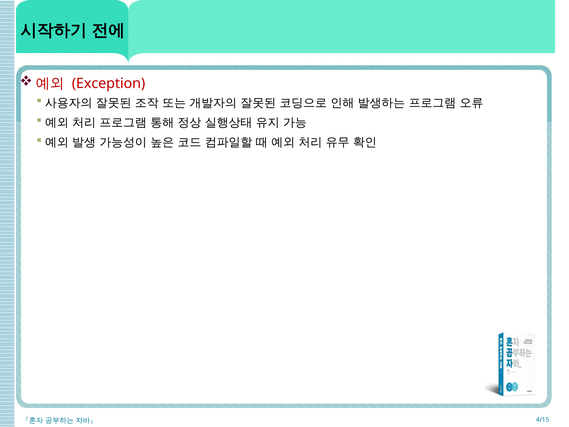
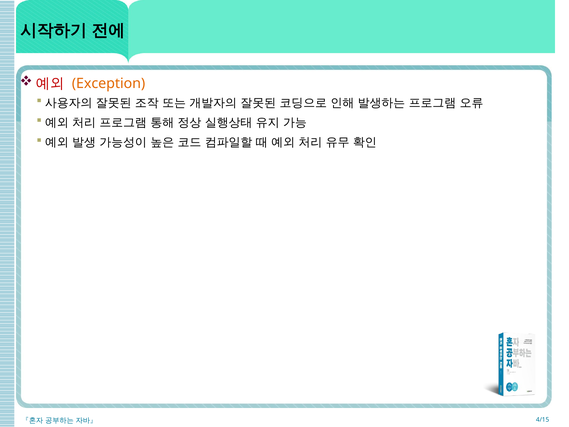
Exception colour: red -> orange (109, 83)
